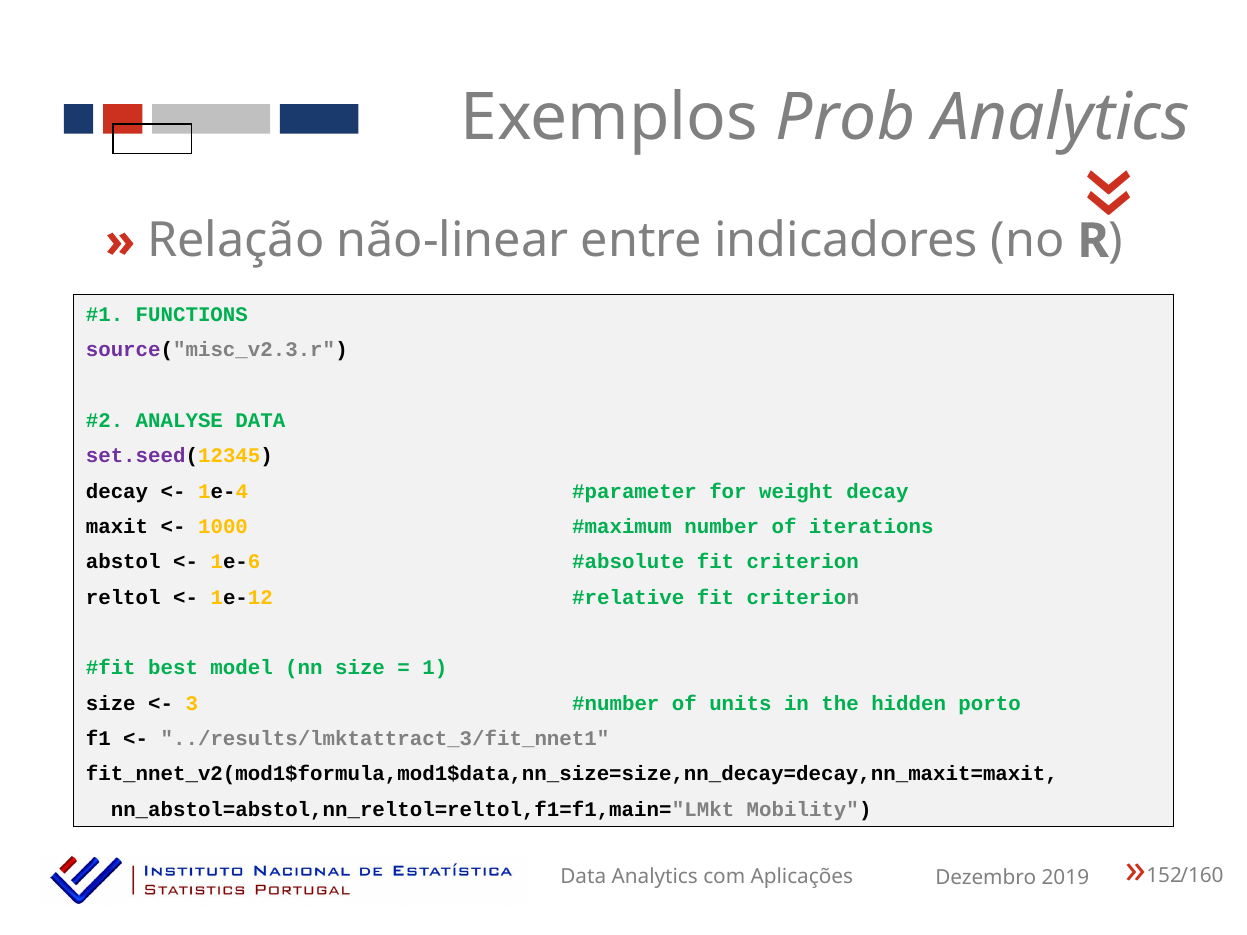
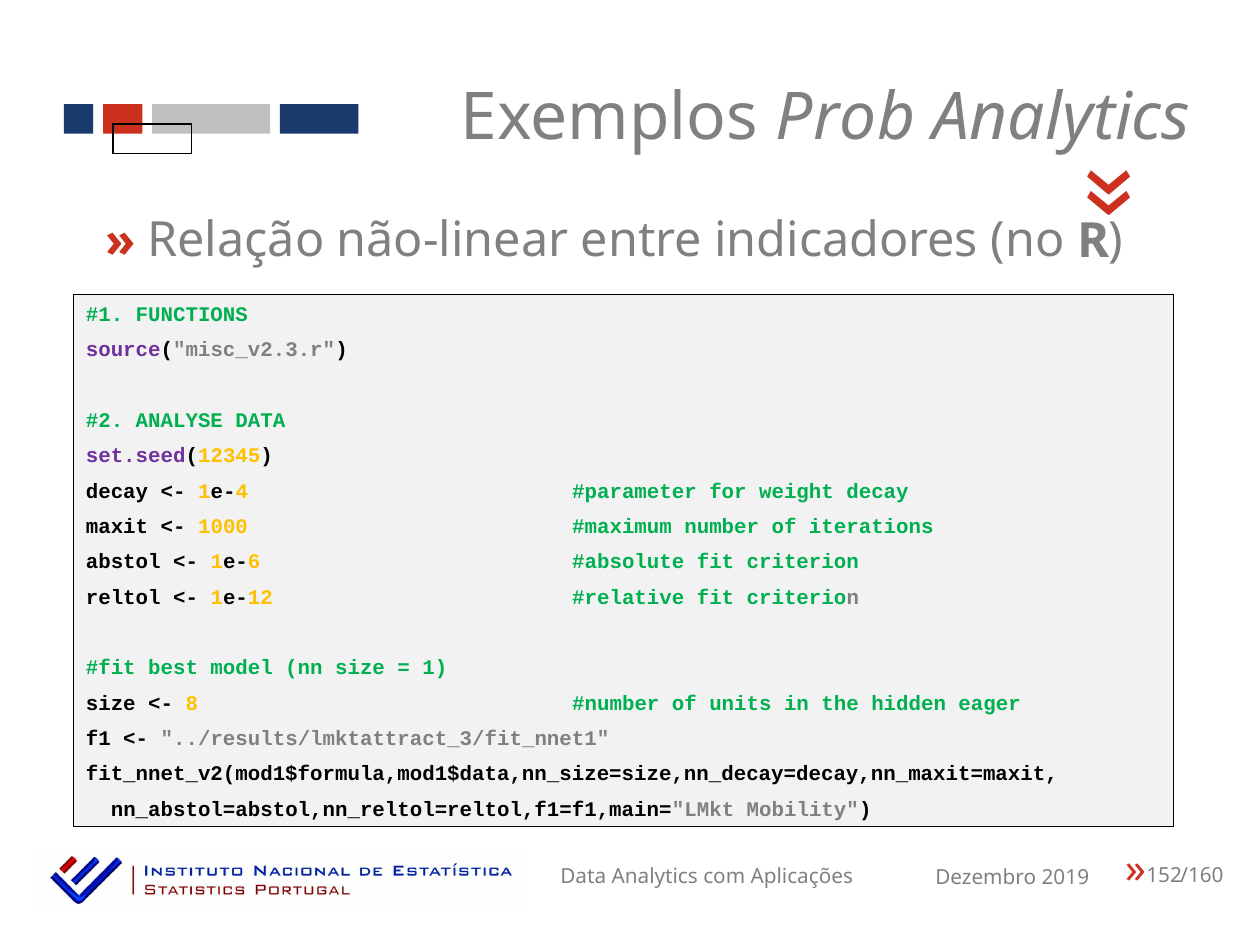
3: 3 -> 8 (192, 703)
porto: porto -> eager (990, 703)
